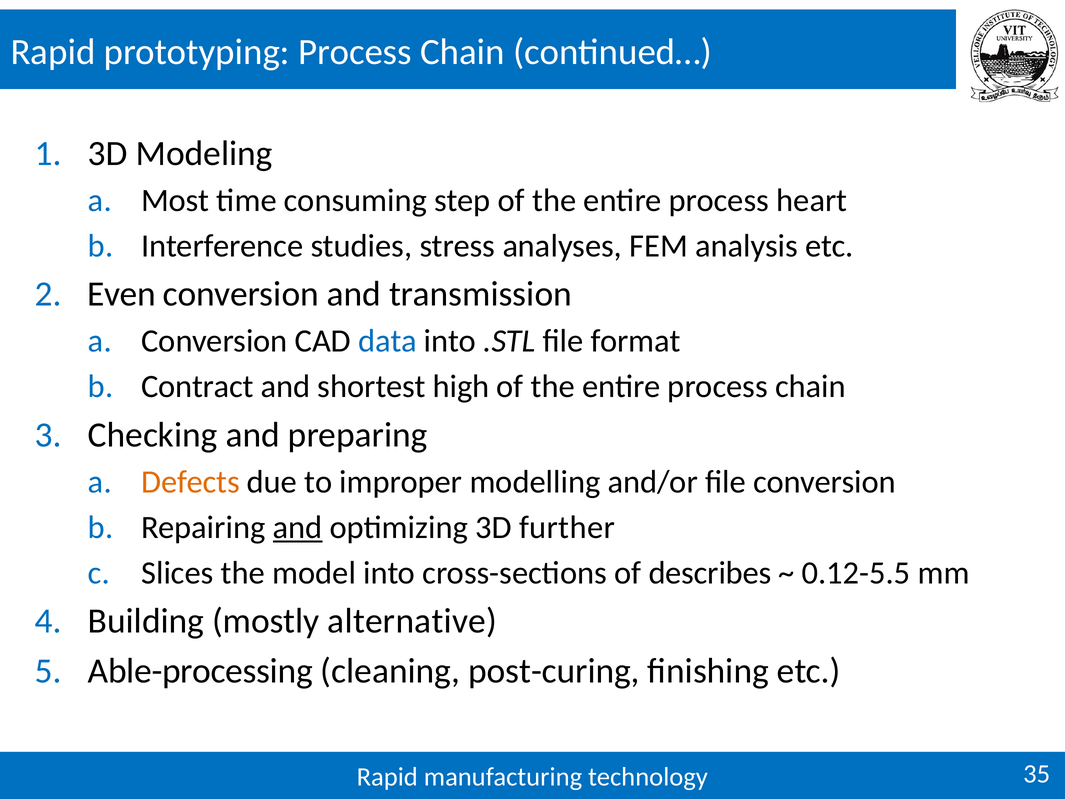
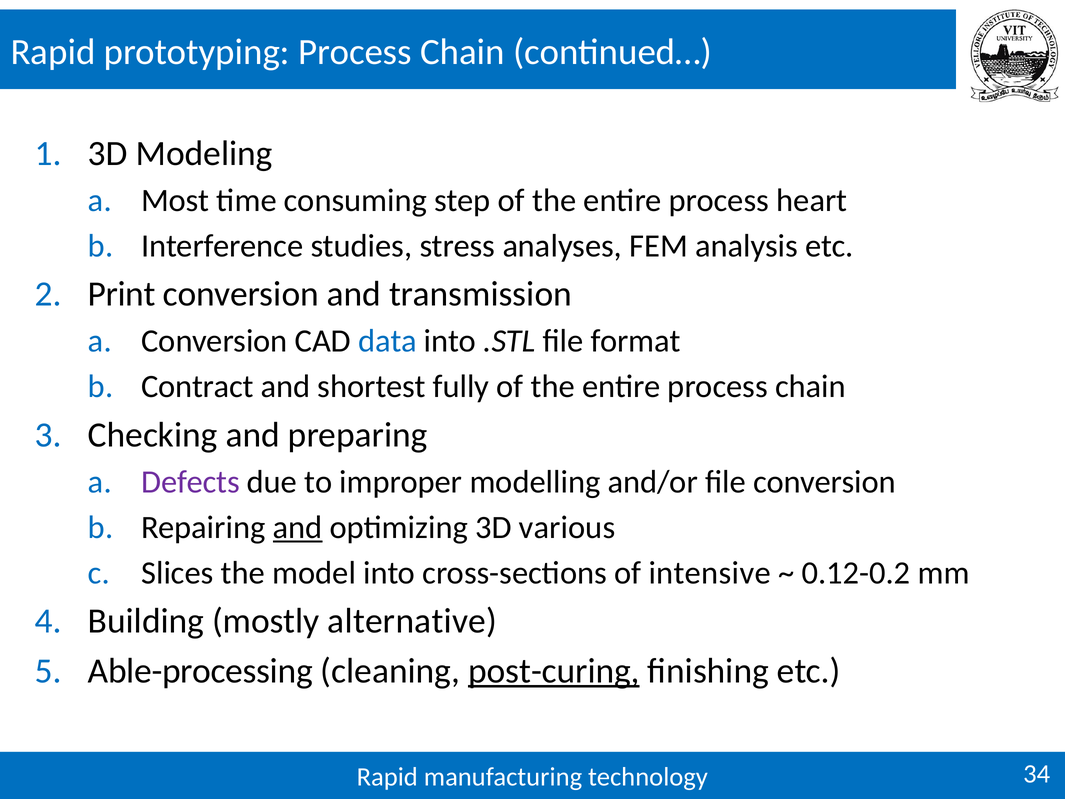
Even: Even -> Print (122, 294)
high: high -> fully (461, 387)
Defects colour: orange -> purple (190, 482)
further: further -> various (567, 527)
describes: describes -> intensive (710, 573)
0.12-5.5: 0.12-5.5 -> 0.12-0.2 (856, 573)
post-curing underline: none -> present (554, 671)
35: 35 -> 34 (1037, 774)
